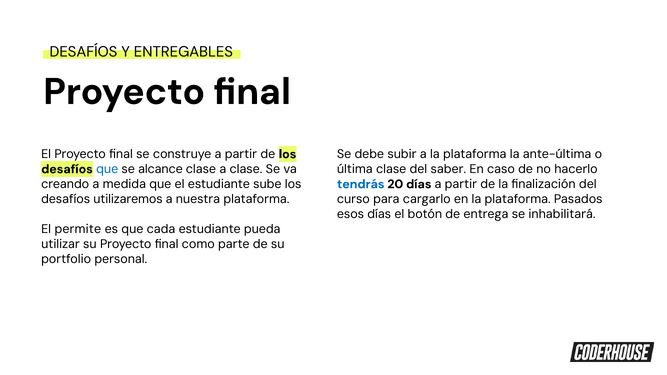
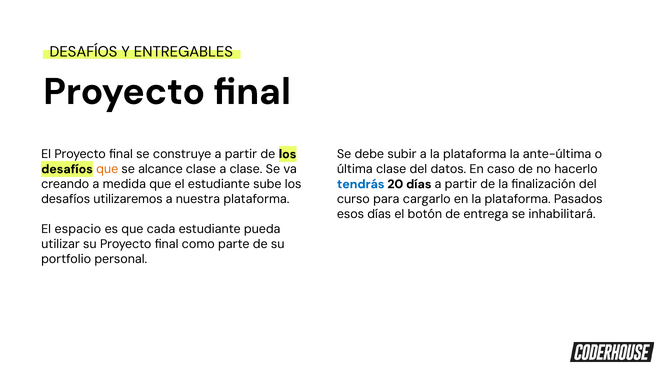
que colour: blue -> orange (107, 169)
saber: saber -> datos (448, 169)
permite: permite -> espacio (78, 229)
